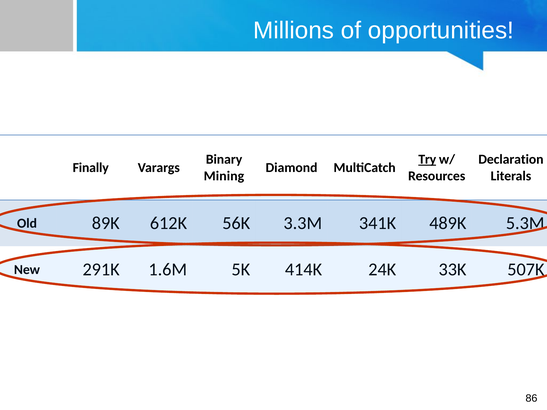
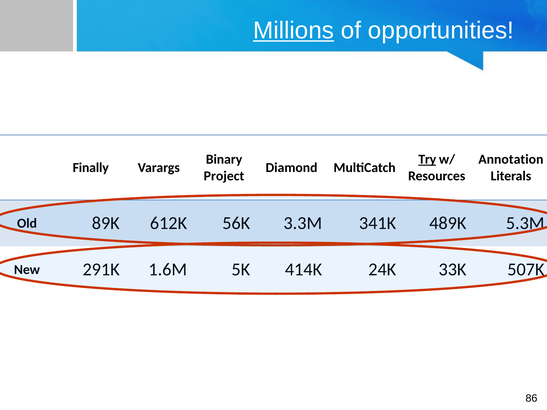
Millions underline: none -> present (294, 31)
Declaration: Declaration -> Annotation (511, 159)
Mining: Mining -> Project (224, 176)
